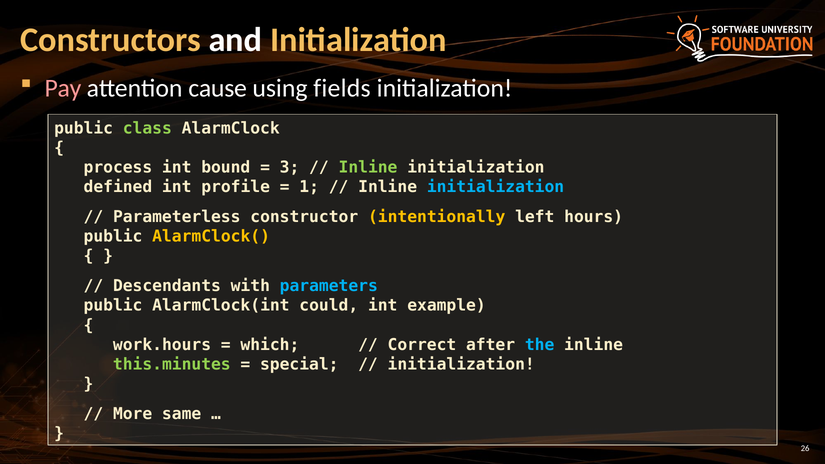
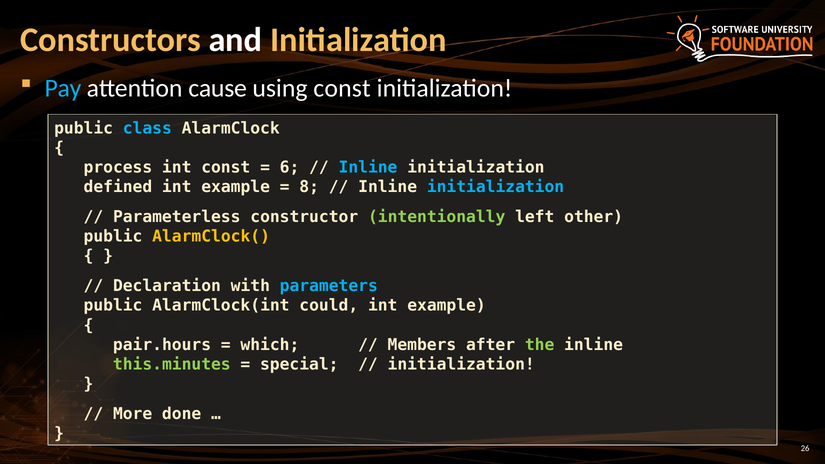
Pay colour: pink -> light blue (63, 88)
using fields: fields -> const (342, 88)
class colour: light green -> light blue (147, 128)
int bound: bound -> const (226, 168)
3: 3 -> 6 (290, 168)
Inline colour: light green -> light blue (368, 168)
profile: profile -> example (236, 187)
1: 1 -> 8 (309, 187)
intentionally colour: yellow -> light green (437, 217)
hours: hours -> other (594, 217)
Descendants: Descendants -> Declaration (167, 286)
work.hours: work.hours -> pair.hours (162, 345)
Correct: Correct -> Members (422, 345)
the colour: light blue -> light green (540, 345)
same: same -> done (182, 414)
